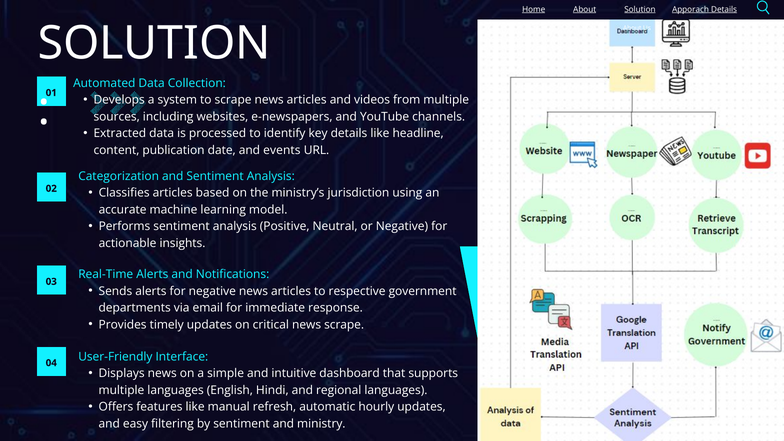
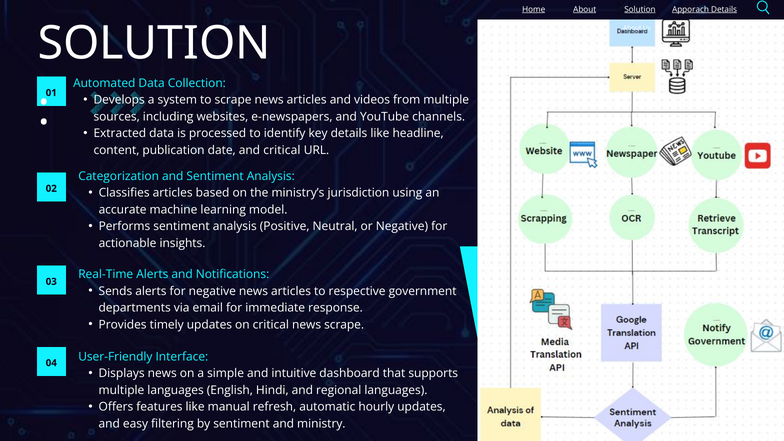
and events: events -> critical (282, 150)
